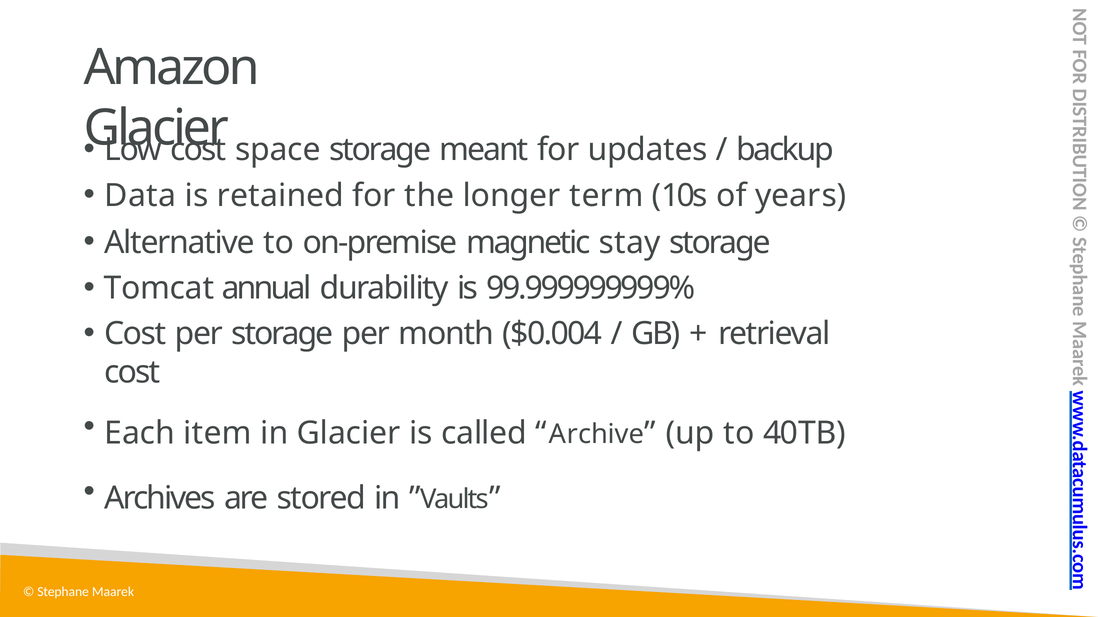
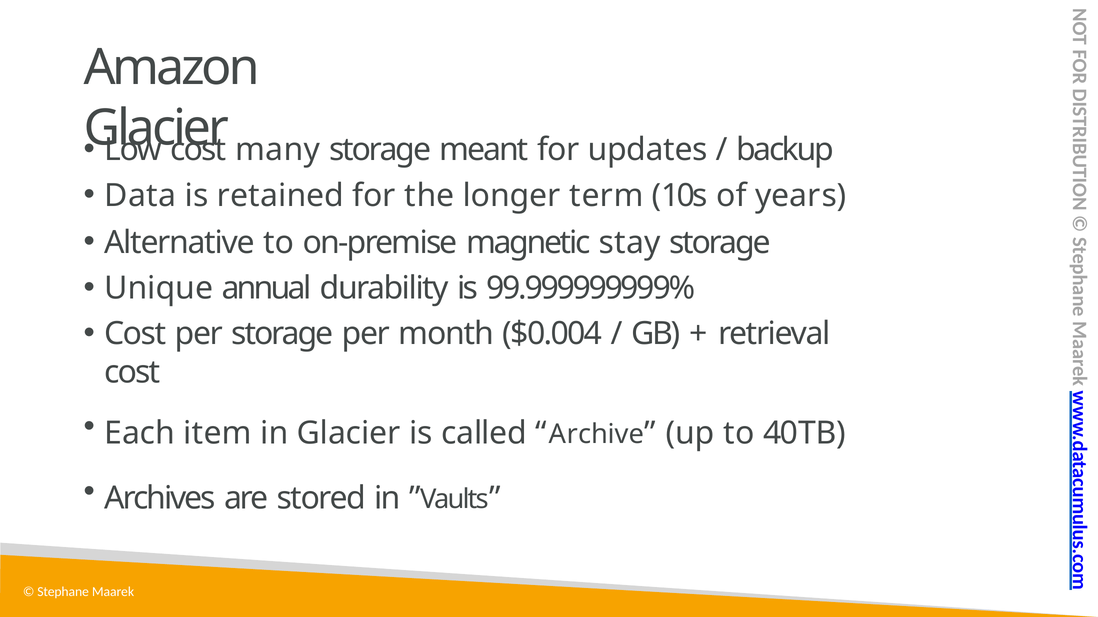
space: space -> many (278, 150)
Tomcat: Tomcat -> Unique (159, 289)
